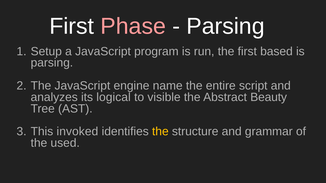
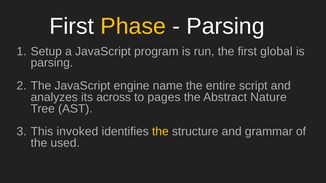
Phase colour: pink -> yellow (133, 26)
based: based -> global (276, 51)
logical: logical -> across (114, 97)
visible: visible -> pages (164, 97)
Beauty: Beauty -> Nature (269, 97)
